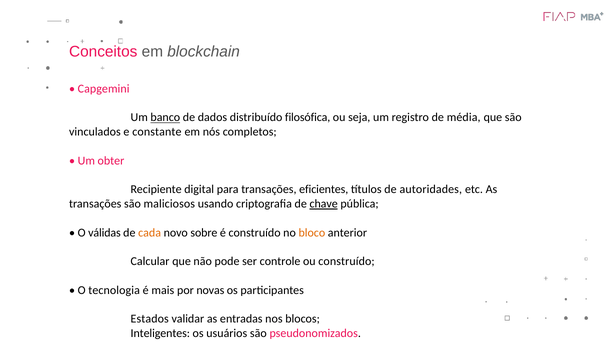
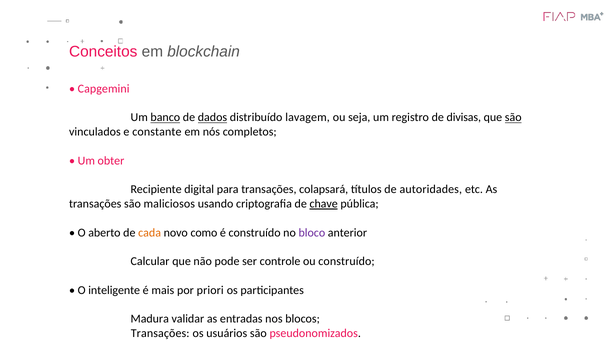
dados underline: none -> present (212, 117)
filosófica: filosófica -> lavagem (308, 117)
média: média -> divisas (464, 117)
são underline: none -> present (513, 117)
eficientes: eficientes -> colapsará (324, 189)
válidas: válidas -> aberto (104, 232)
sobre: sobre -> como (204, 232)
bloco colour: orange -> purple (312, 232)
tecnologia: tecnologia -> inteligente (114, 290)
novas: novas -> priori (210, 290)
Estados: Estados -> Madura (150, 318)
Inteligentes: Inteligentes -> Transações (160, 333)
